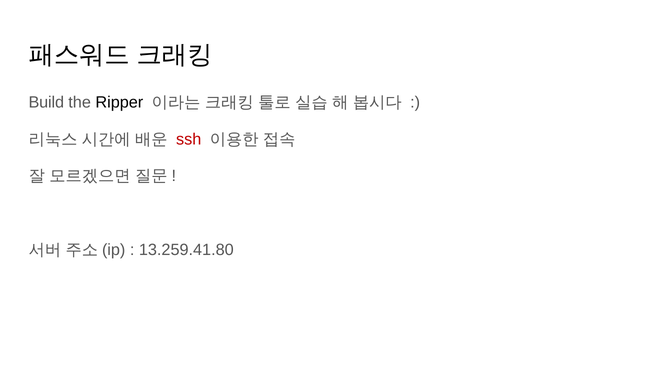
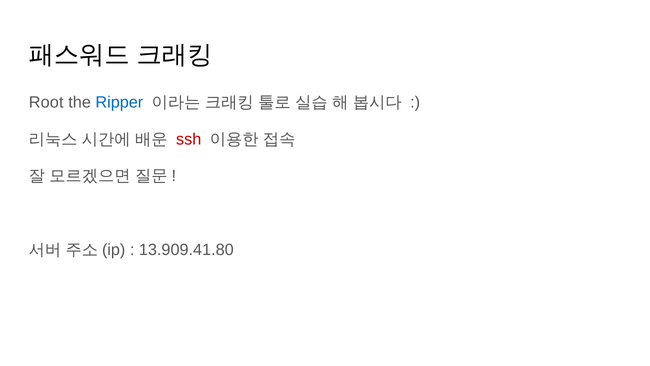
Build: Build -> Root (46, 102)
Ripper colour: black -> blue (119, 102)
13.259.41.80: 13.259.41.80 -> 13.909.41.80 (186, 250)
